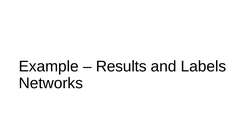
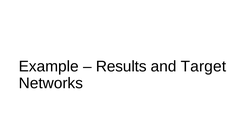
Labels: Labels -> Target (203, 66)
